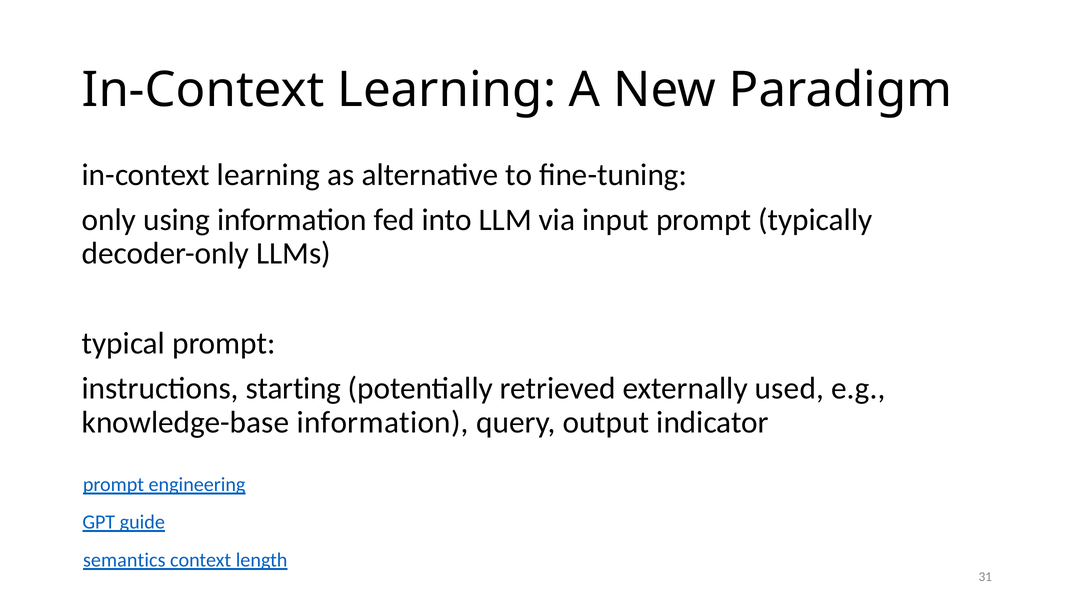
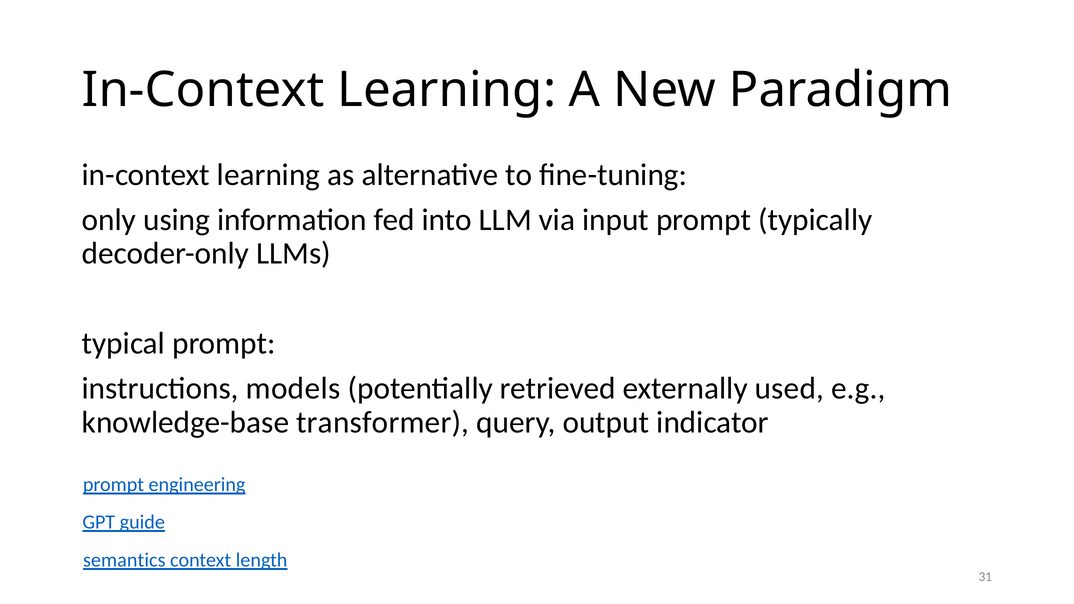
starting: starting -> models (293, 389)
knowledge-base information: information -> transformer (383, 422)
